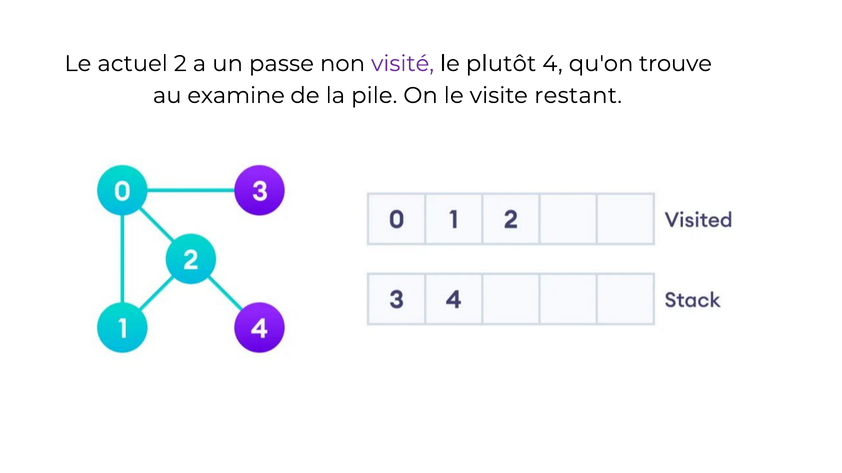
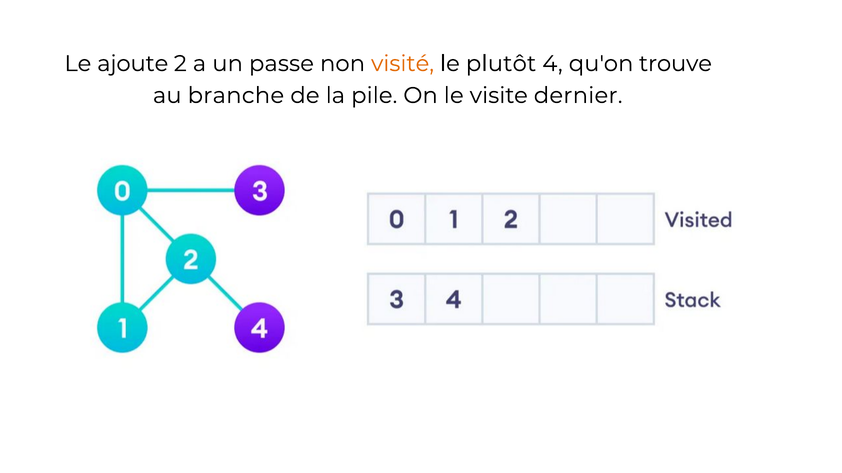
actuel: actuel -> ajoute (133, 64)
visité colour: purple -> orange (403, 64)
examine: examine -> branche (236, 96)
restant: restant -> dernier (578, 96)
